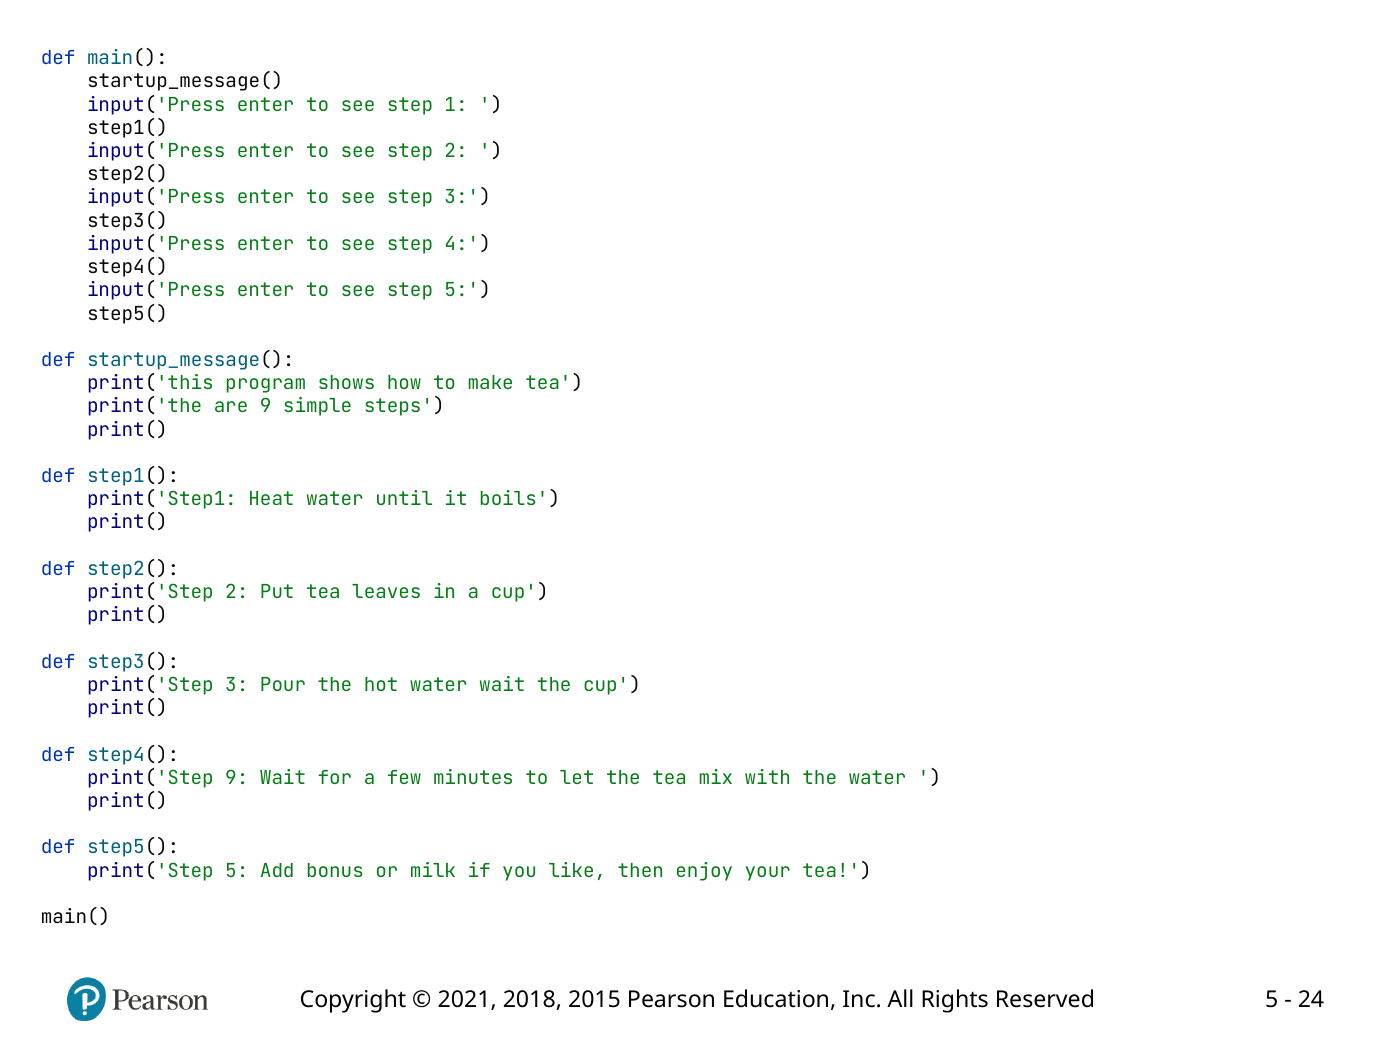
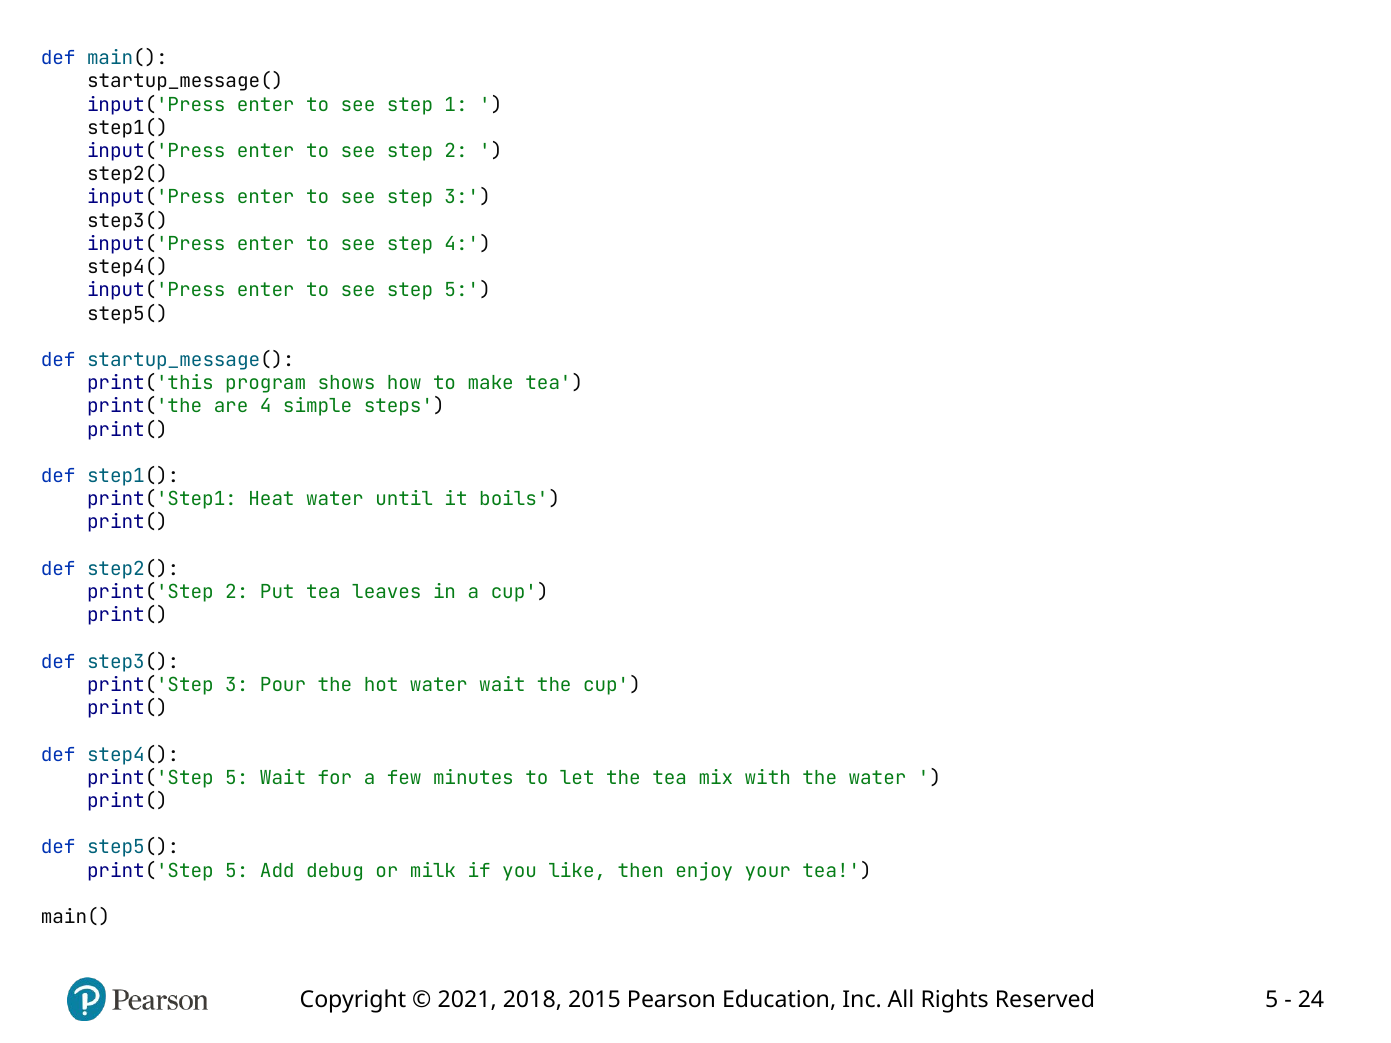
are 9: 9 -> 4 (266, 407)
9: 9 -> 5 (237, 778)
bonus: bonus -> debug (335, 871)
